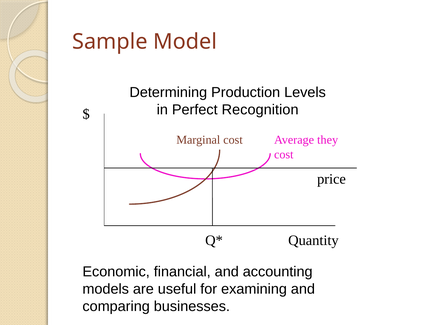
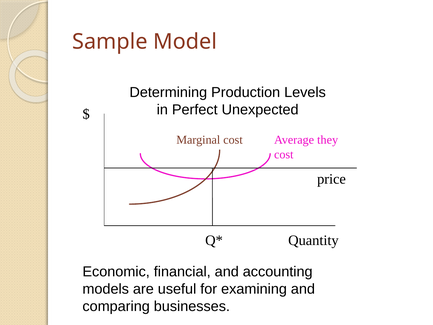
Recognition: Recognition -> Unexpected (260, 110)
